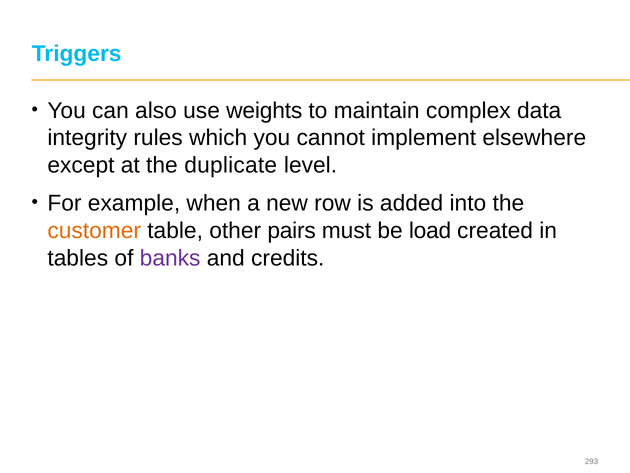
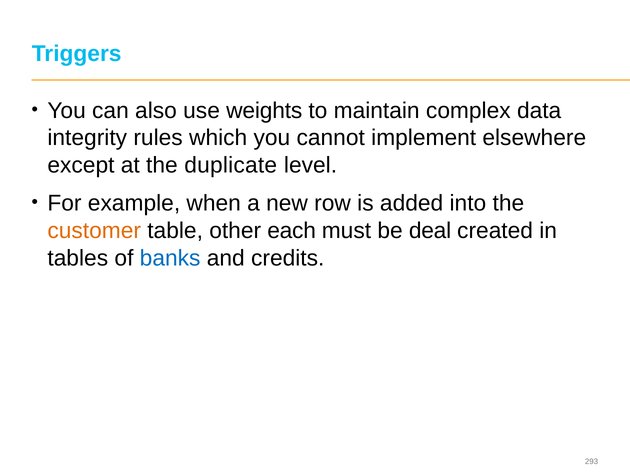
pairs: pairs -> each (292, 230)
load: load -> deal (430, 230)
banks colour: purple -> blue (170, 258)
